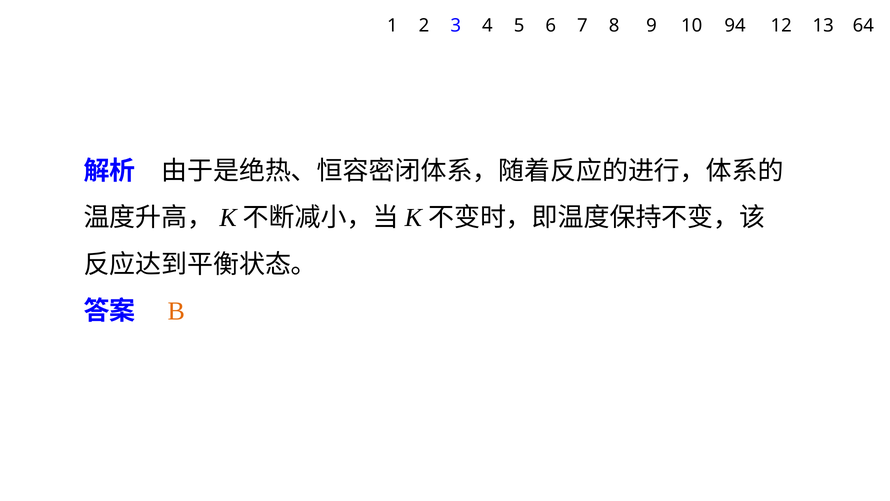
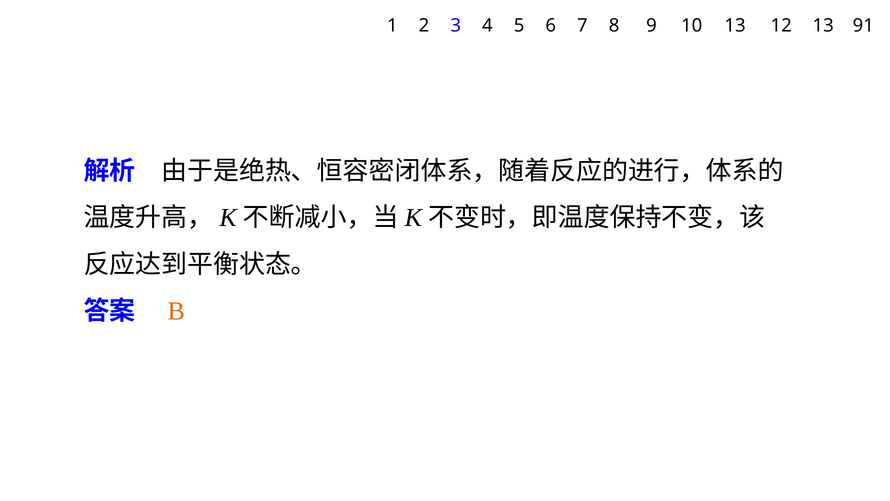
10 94: 94 -> 13 (735, 26)
64: 64 -> 91 (863, 26)
